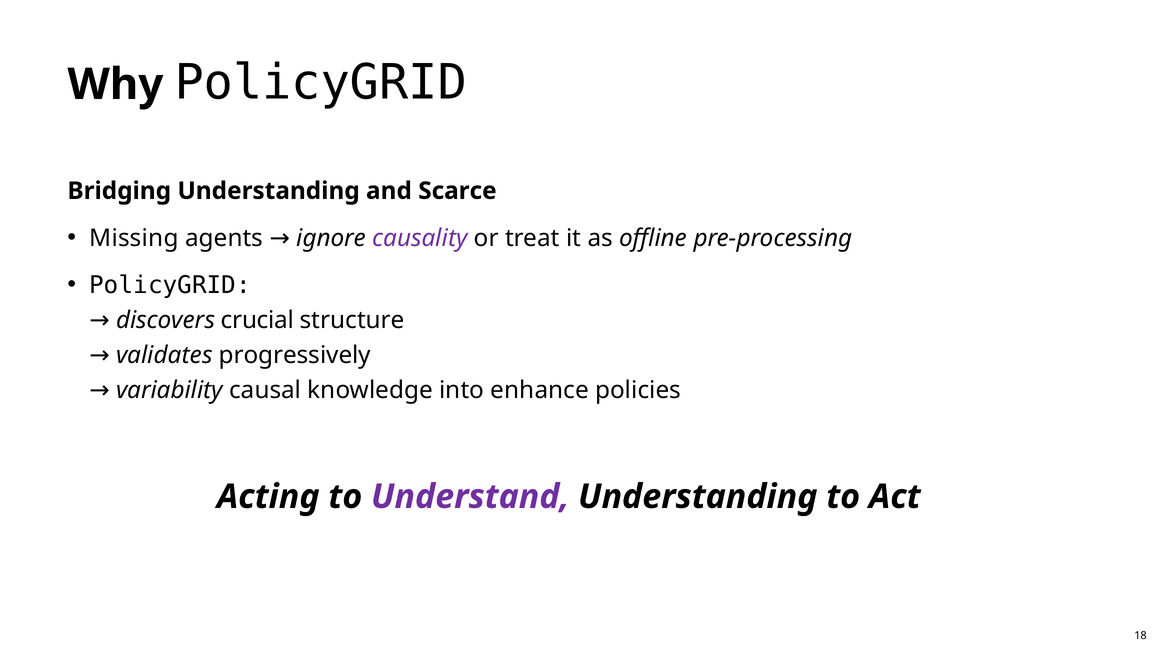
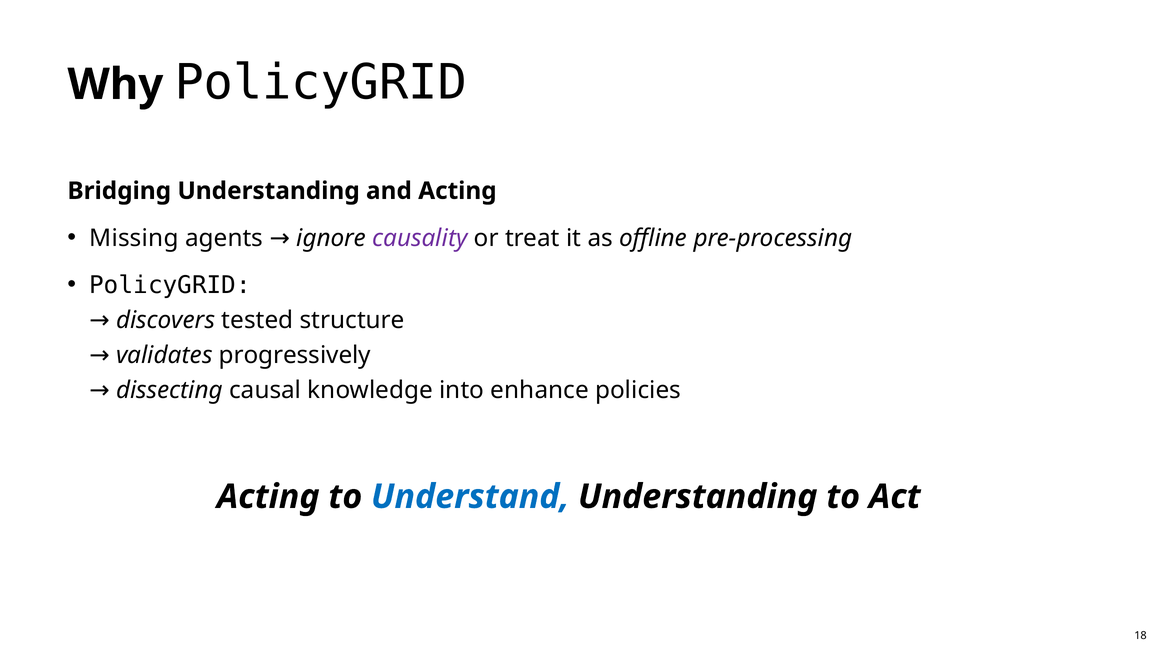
and Scarce: Scarce -> Acting (457, 191)
crucial: crucial -> tested (257, 320)
variability: variability -> dissecting (169, 390)
Understand colour: purple -> blue (470, 497)
